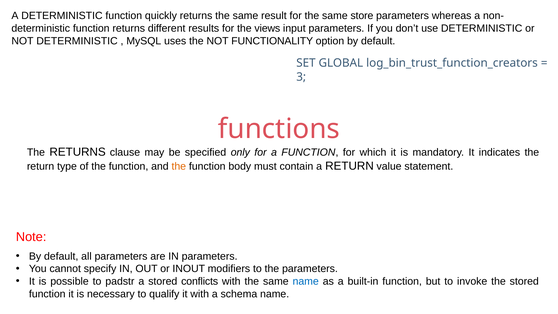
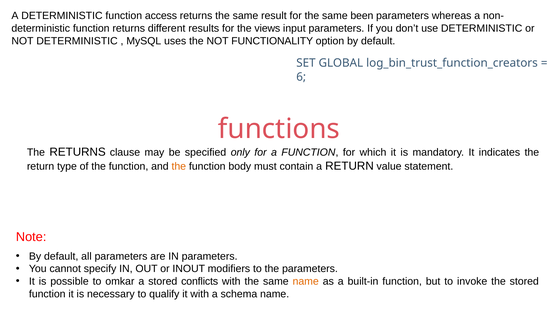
quickly: quickly -> access (161, 16)
store: store -> been (362, 16)
3: 3 -> 6 (301, 77)
padstr: padstr -> omkar (120, 281)
name colour: blue -> orange (306, 281)
